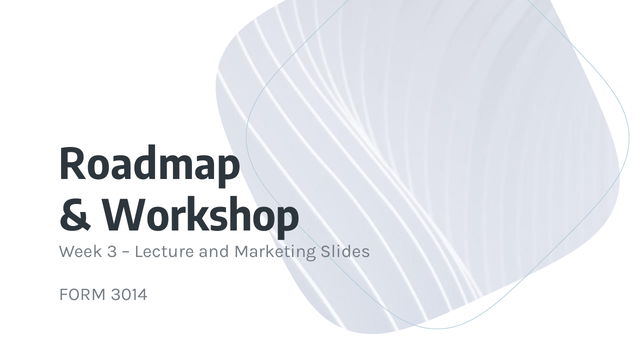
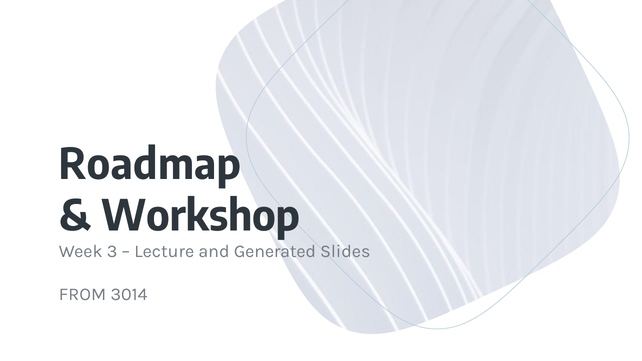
Marketing: Marketing -> Generated (275, 251)
FORM: FORM -> FROM (82, 294)
